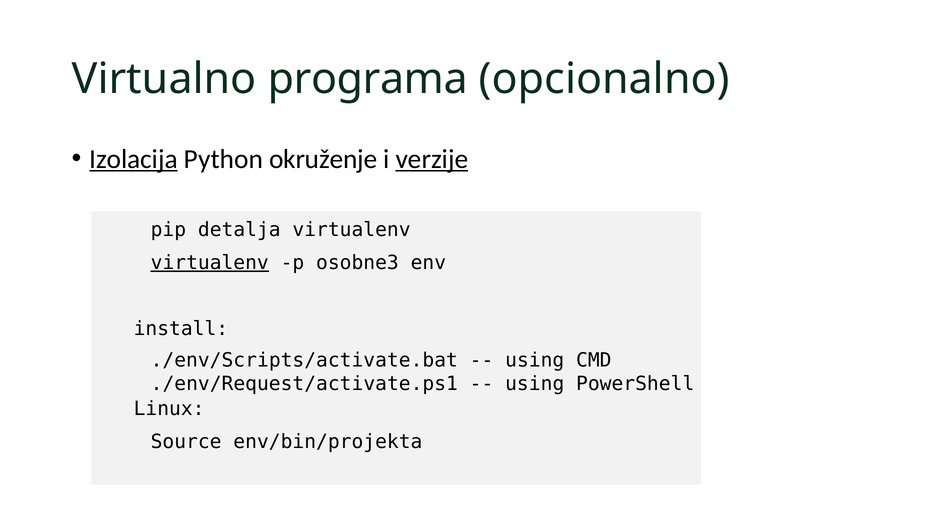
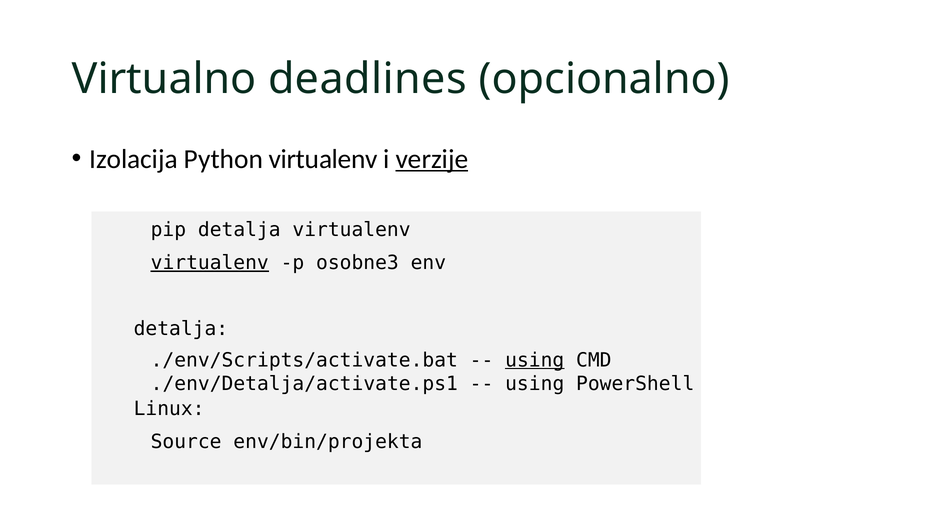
programa: programa -> deadlines (367, 79)
Izolacija underline: present -> none (134, 159)
Python okruženje: okruženje -> virtualenv (323, 159)
install: install -> detalja (181, 329)
using underline: none -> present (535, 360)
./env/Request/activate.ps1: ./env/Request/activate.ps1 -> ./env/Detalja/activate.ps1 (304, 383)
